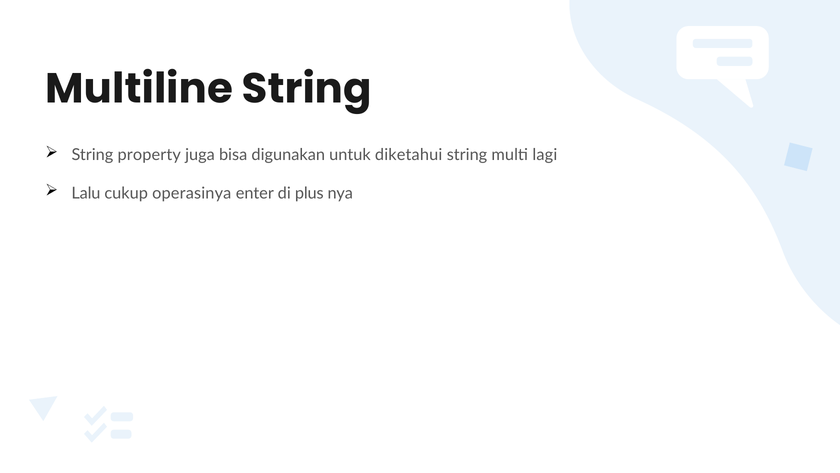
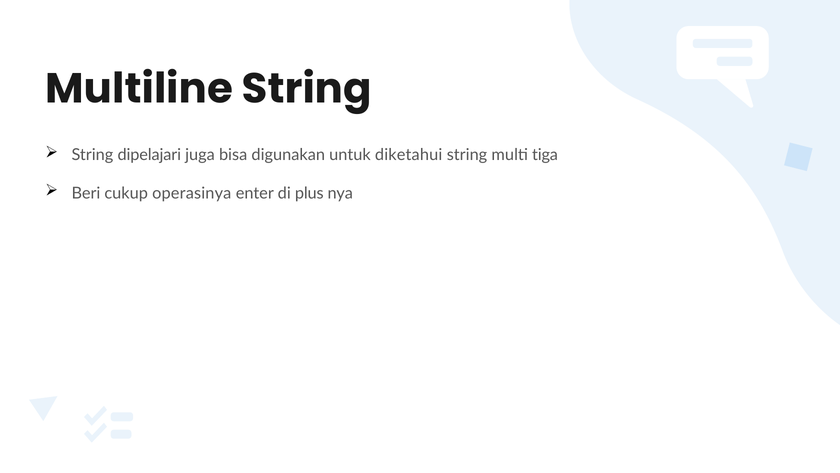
property: property -> dipelajari (149, 155)
lagi: lagi -> tiga (545, 155)
Lalu: Lalu -> Beri (86, 193)
